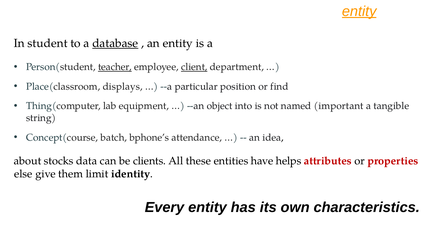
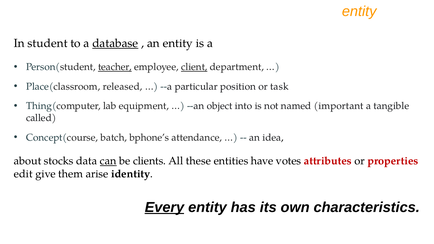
entity underline: present -> none (359, 11)
displays: displays -> released (123, 87)
find: find -> task (279, 87)
string: string -> called (41, 118)
can underline: none -> present (108, 161)
helps: helps -> votes (289, 161)
else: else -> edit (23, 174)
limit: limit -> arise (97, 174)
Every underline: none -> present (164, 207)
